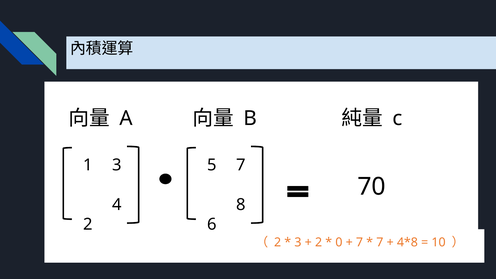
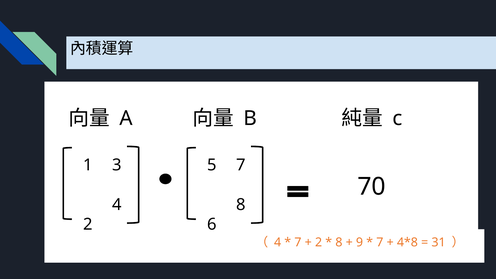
2: 2 -> 4 (278, 243)
3: 3 -> 7 (298, 243)
0: 0 -> 8 (339, 243)
7: 7 -> 9 (360, 243)
10: 10 -> 31 (439, 243)
